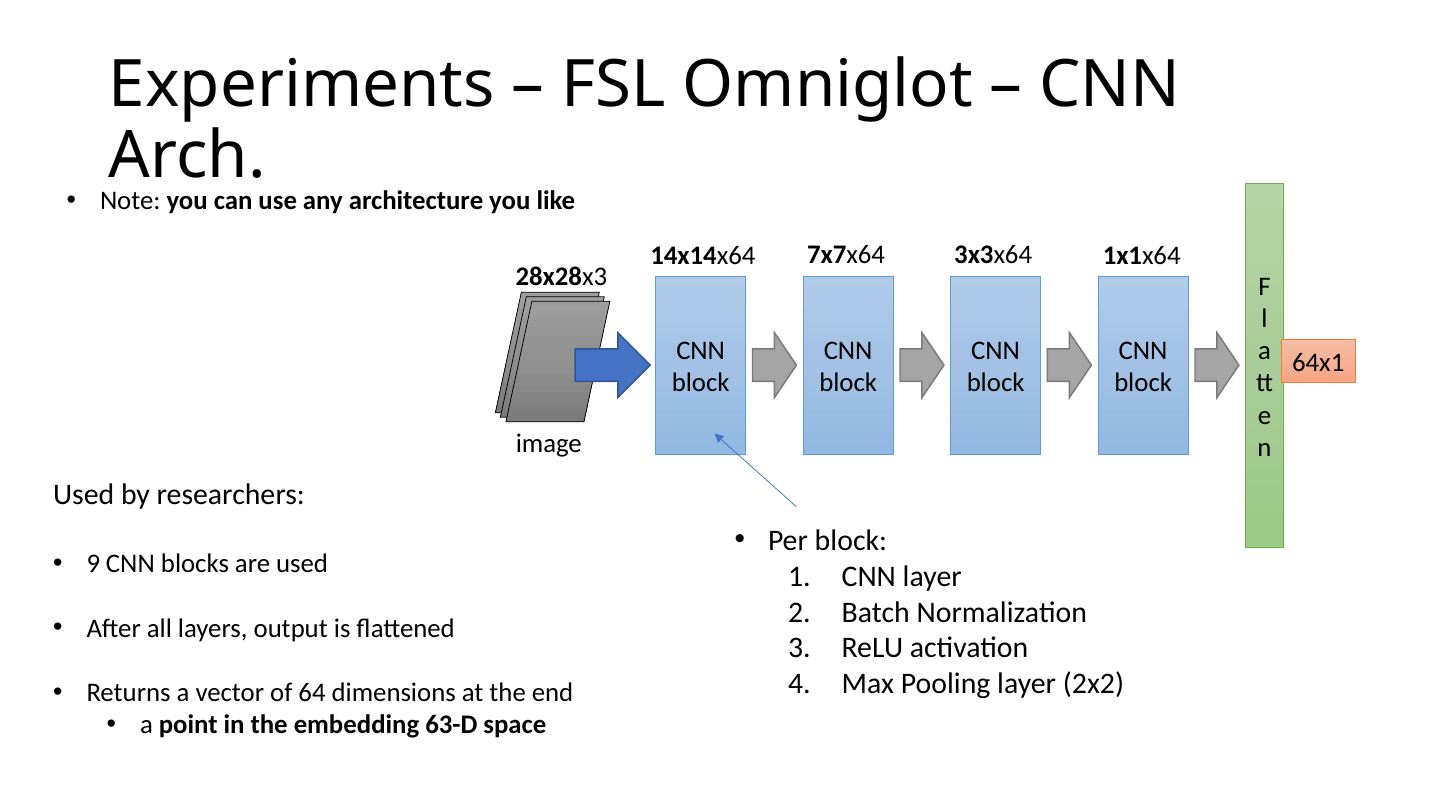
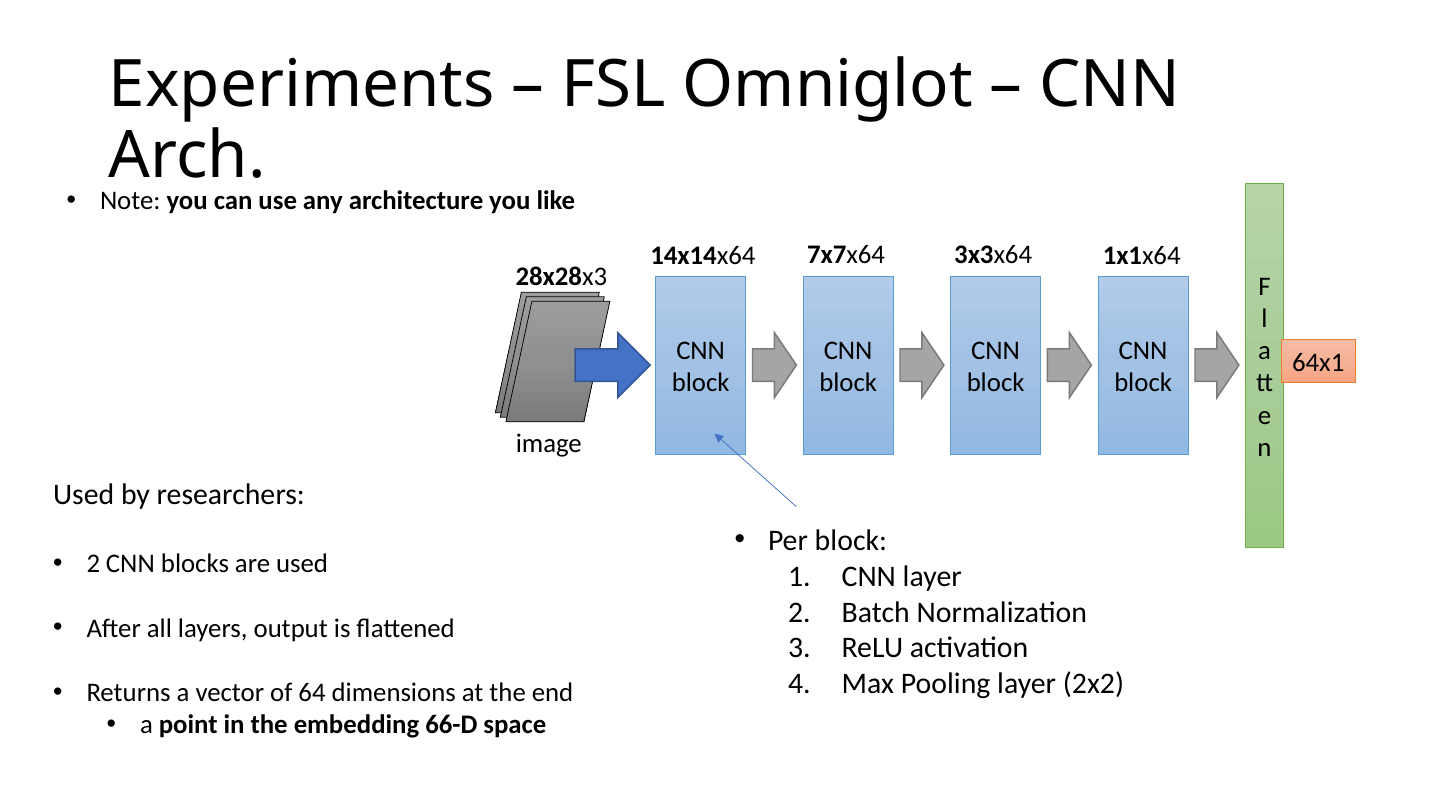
9: 9 -> 2 (93, 564)
63-D: 63-D -> 66-D (451, 725)
